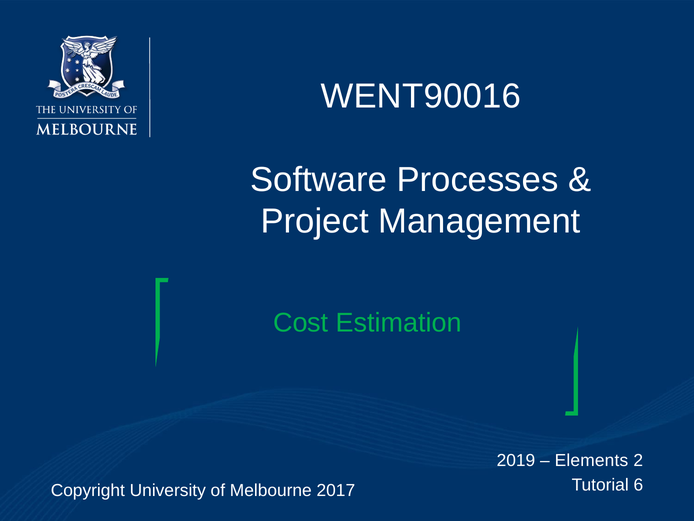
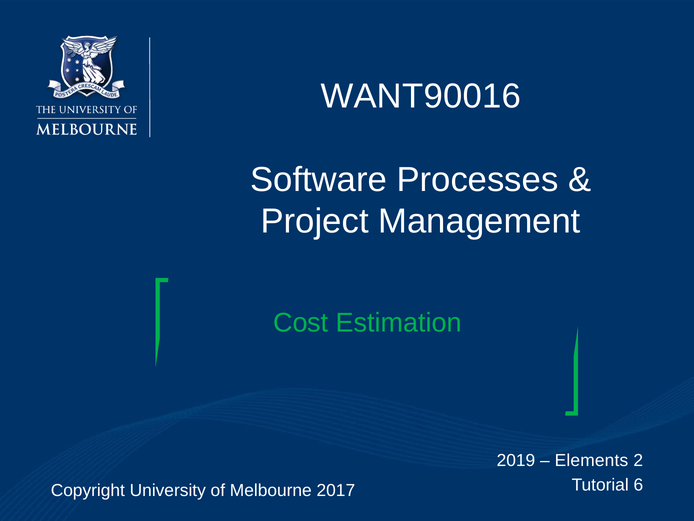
WENT90016: WENT90016 -> WANT90016 (421, 96)
